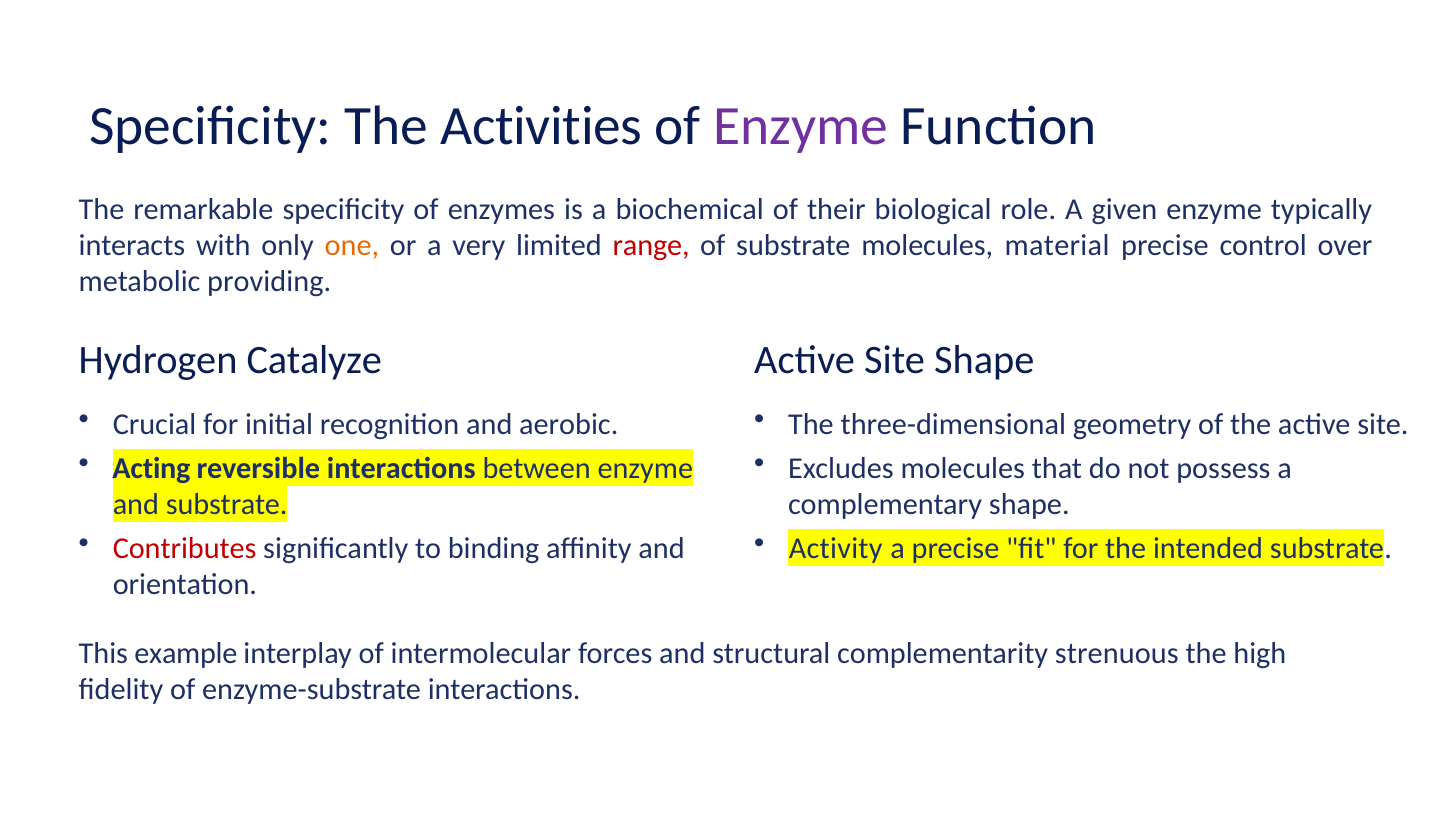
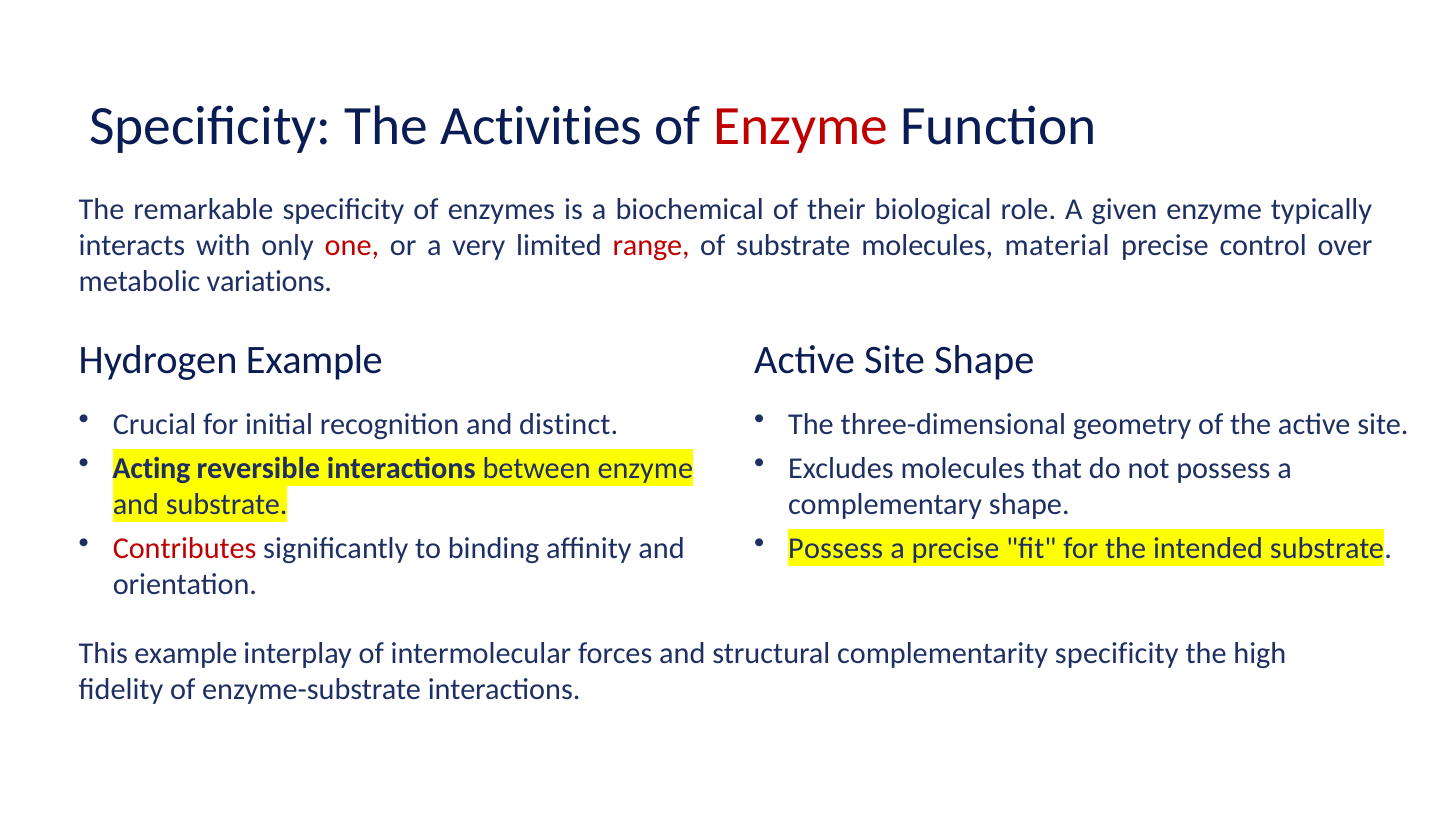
Enzyme colour: purple -> red (801, 127)
one colour: orange -> red (352, 245)
providing: providing -> variations (269, 282)
Hydrogen Catalyze: Catalyze -> Example (314, 360)
aerobic: aerobic -> distinct (569, 424)
Activity: Activity -> Possess (836, 548)
complementarity strenuous: strenuous -> specificity (1117, 653)
